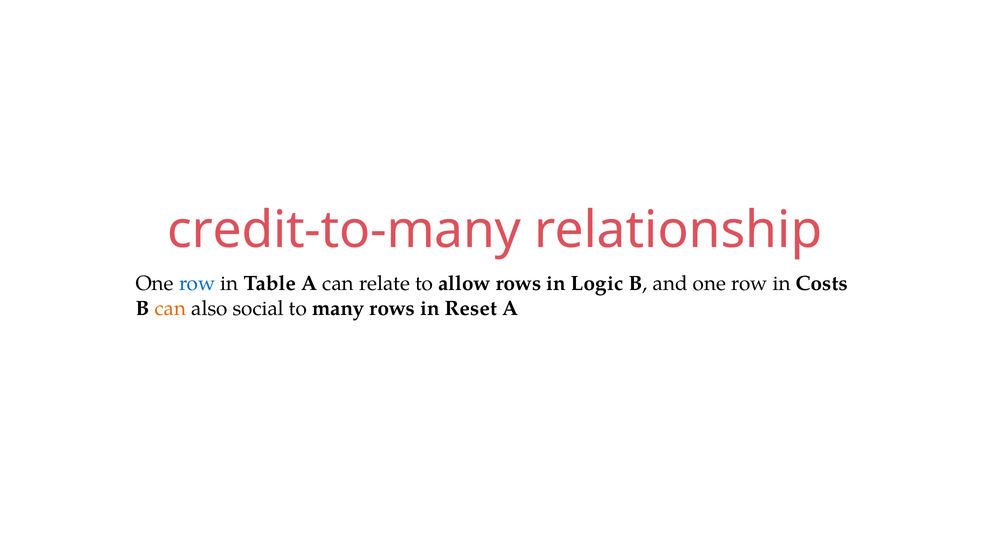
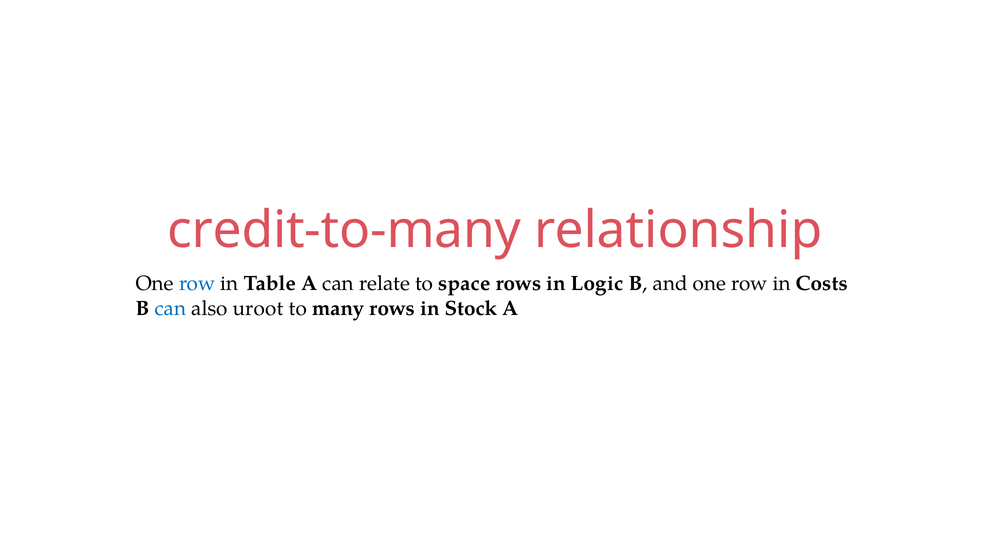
allow: allow -> space (464, 284)
can colour: orange -> blue (170, 308)
social: social -> uroot (258, 308)
Reset: Reset -> Stock (471, 308)
